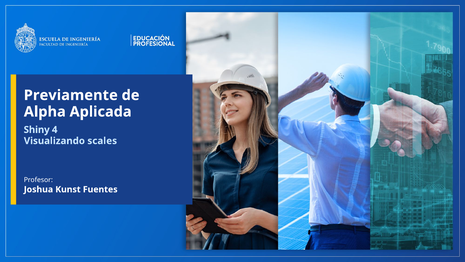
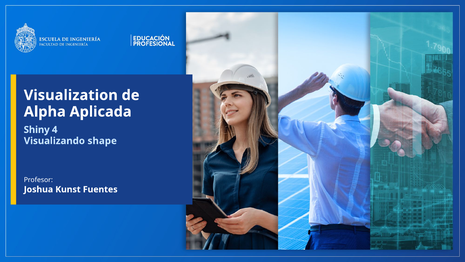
Previamente: Previamente -> Visualization (71, 95)
scales: scales -> shape (102, 141)
